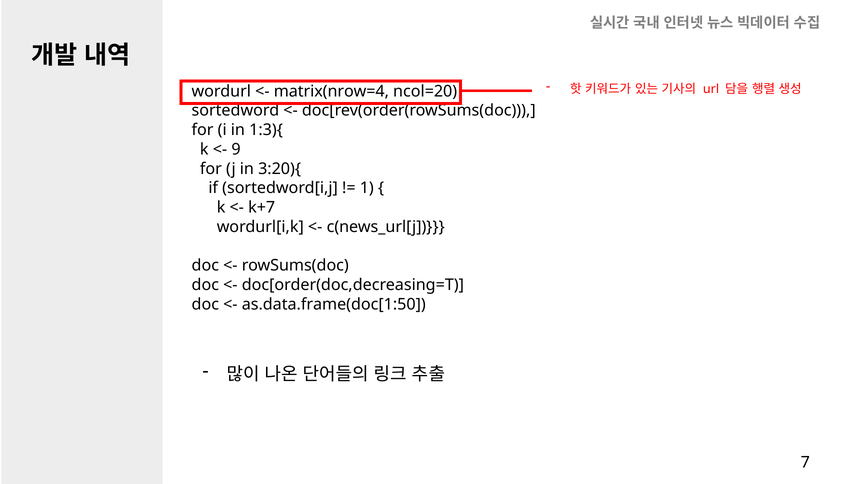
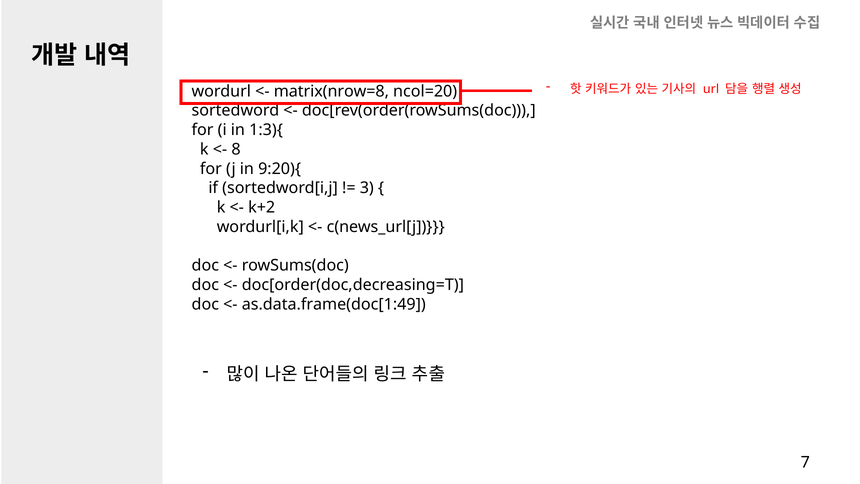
matrix(nrow=4: matrix(nrow=4 -> matrix(nrow=8 (331, 91)
9: 9 -> 8 (236, 149)
3:20){: 3:20){ -> 9:20){ (280, 169)
1: 1 -> 3 (367, 188)
k+7: k+7 -> k+2 (262, 207)
as.data.frame(doc[1:50: as.data.frame(doc[1:50 -> as.data.frame(doc[1:49 (334, 304)
